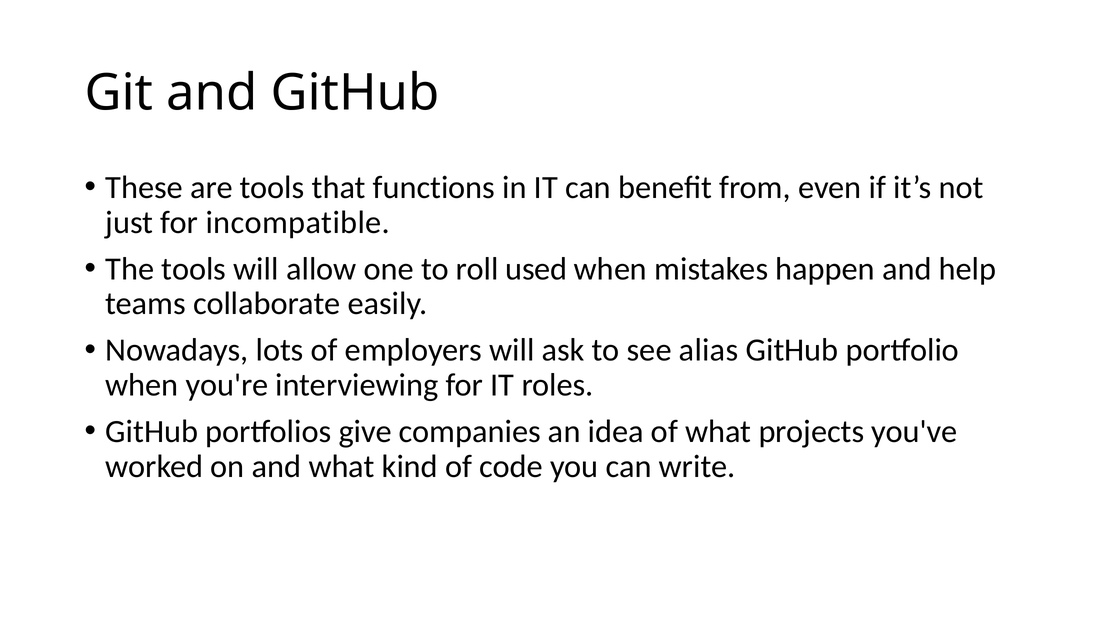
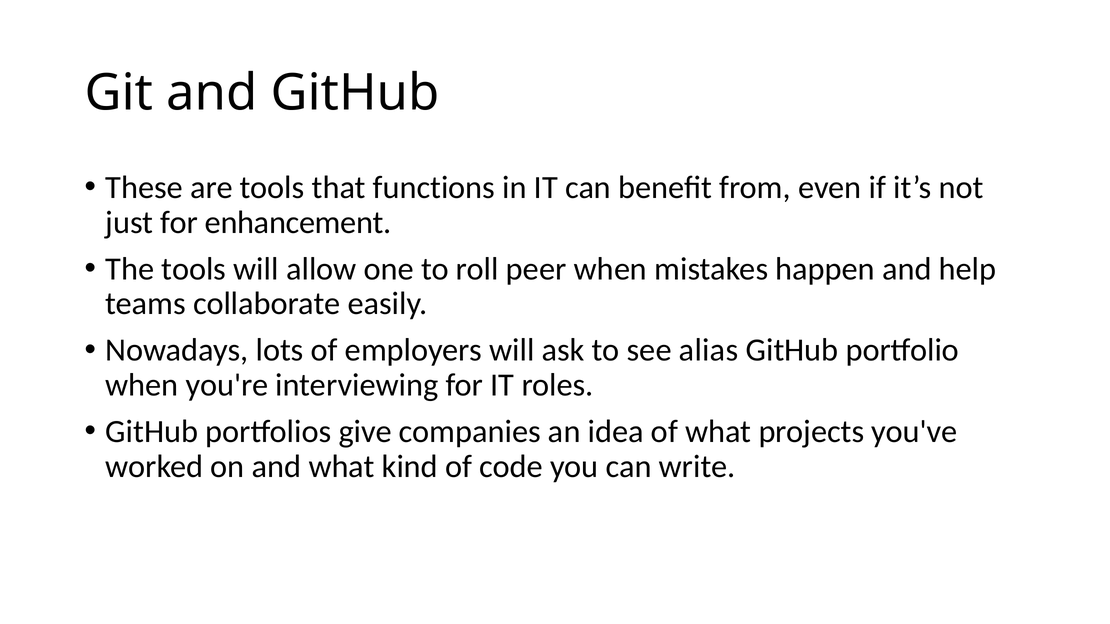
incompatible: incompatible -> enhancement (298, 223)
used: used -> peer (536, 269)
